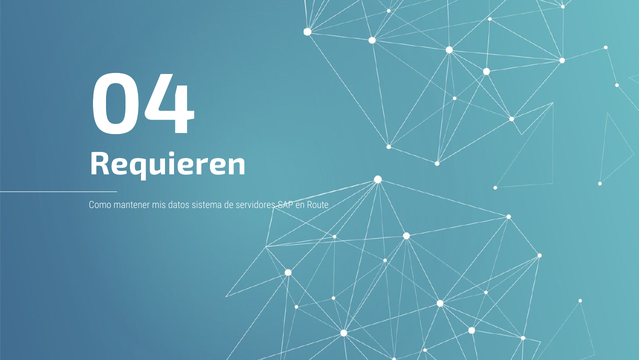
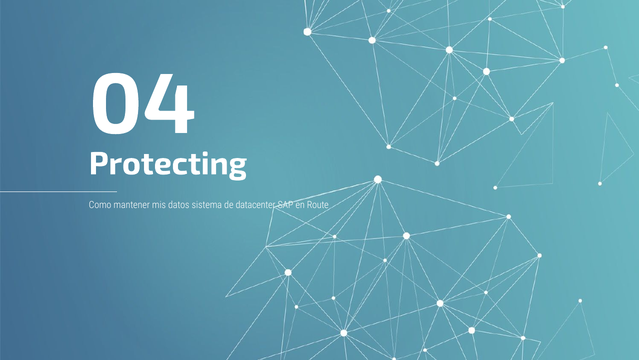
Requieren: Requieren -> Protecting (168, 163)
servidores: servidores -> datacenter (256, 205)
